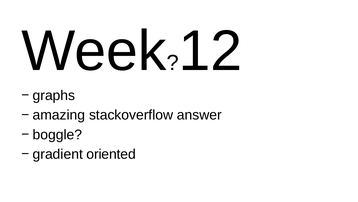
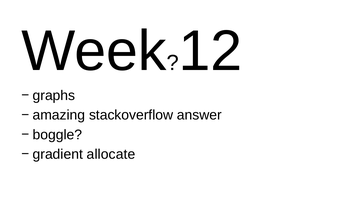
oriented: oriented -> allocate (111, 154)
